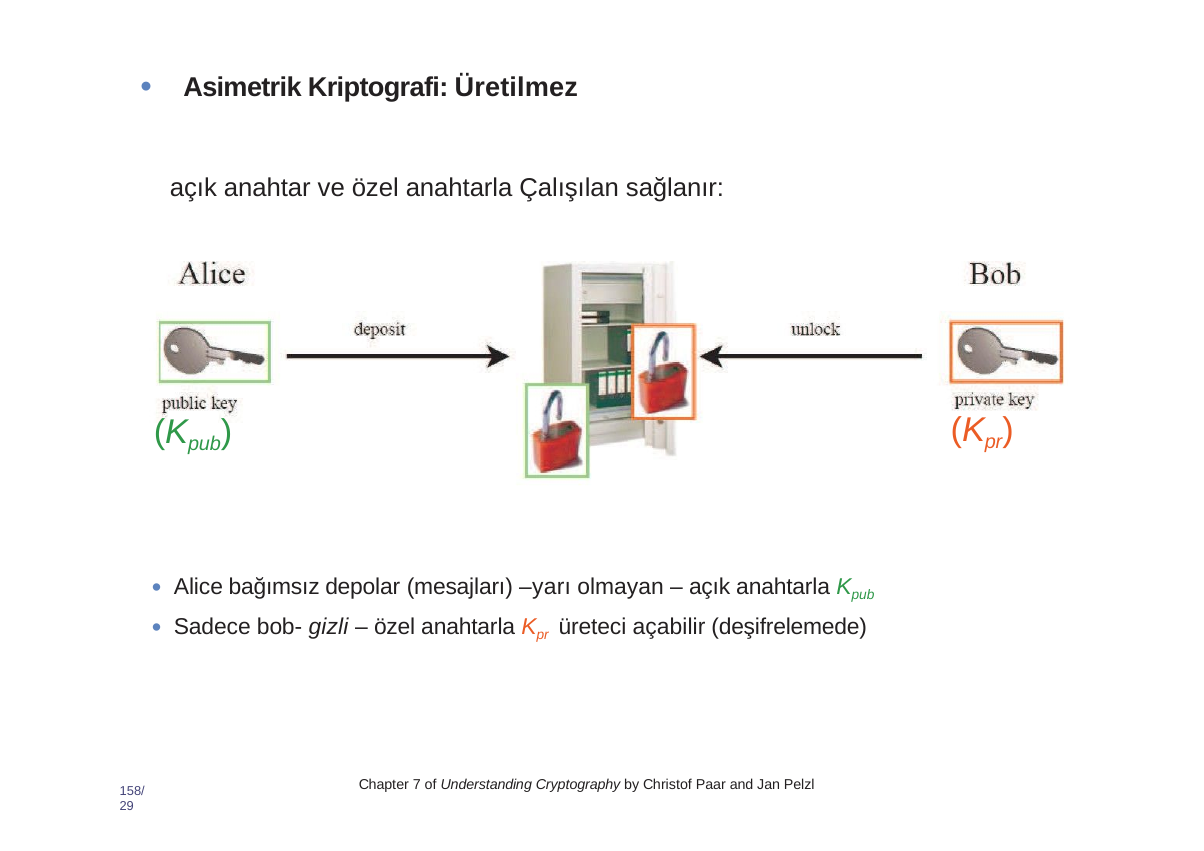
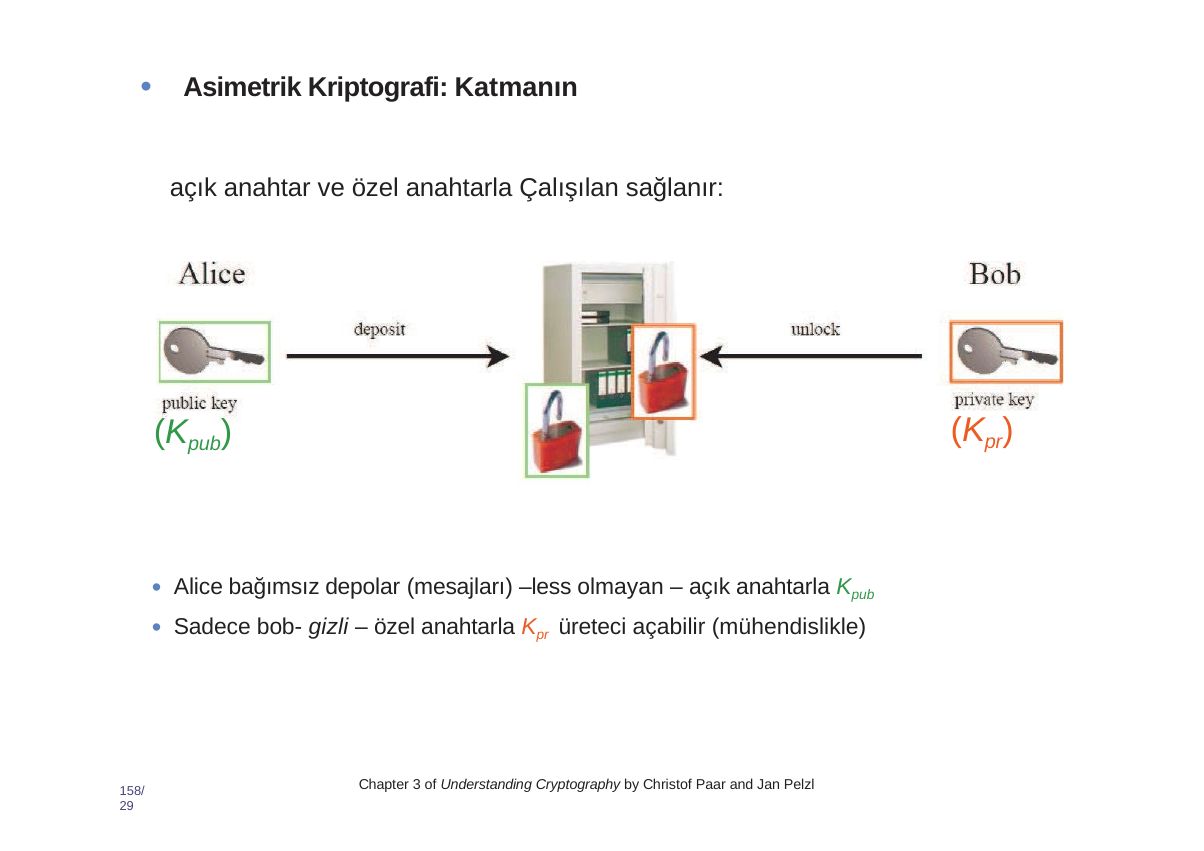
Üretilmez: Üretilmez -> Katmanın (516, 88)
yarı: yarı -> less (545, 587)
deşifrelemede: deşifrelemede -> mühendislikle (789, 627)
7: 7 -> 3 (417, 785)
